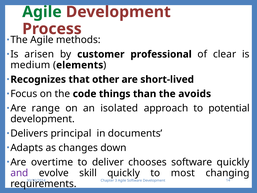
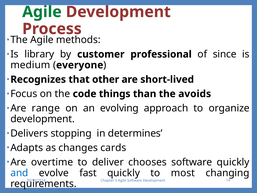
arisen: arisen -> library (39, 54)
clear: clear -> since (225, 54)
elements: elements -> everyone (80, 65)
isolated: isolated -> evolving (119, 108)
potential: potential -> organize (229, 108)
principal: principal -> stopping (71, 133)
documents: documents -> determines (135, 133)
down: down -> cards (113, 148)
and colour: purple -> blue (19, 173)
skill: skill -> fast (88, 173)
